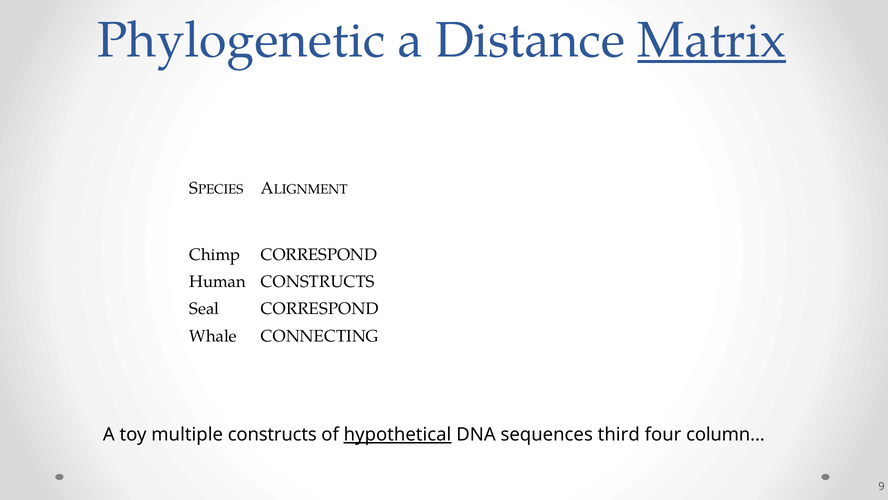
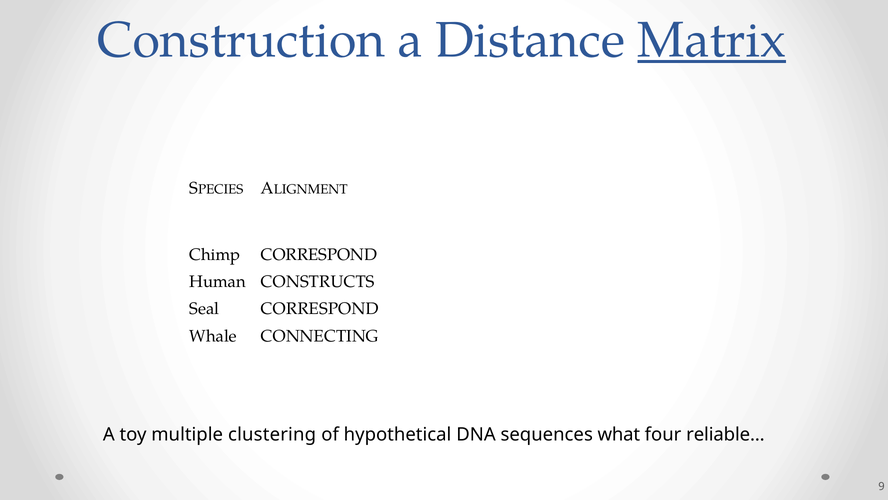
Phylogenetic: Phylogenetic -> Construction (241, 40)
multiple constructs: constructs -> clustering (272, 434)
hypothetical underline: present -> none (398, 434)
third: third -> what (619, 434)
column…: column… -> reliable… (725, 434)
